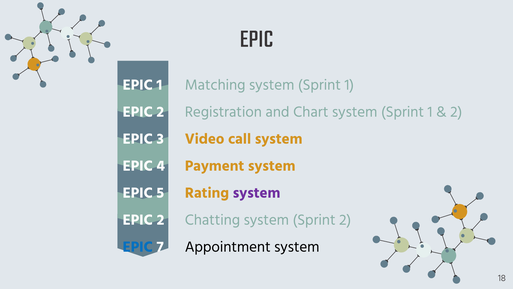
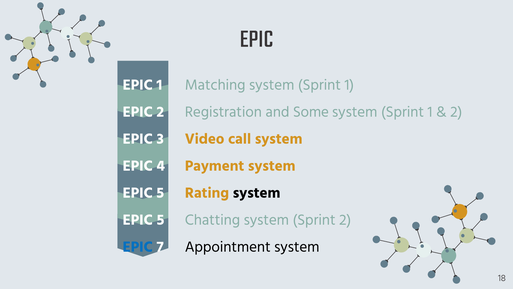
Chart: Chart -> Some (311, 112)
system colour: purple -> black (257, 193)
2: 2 -> 5 (161, 219)
